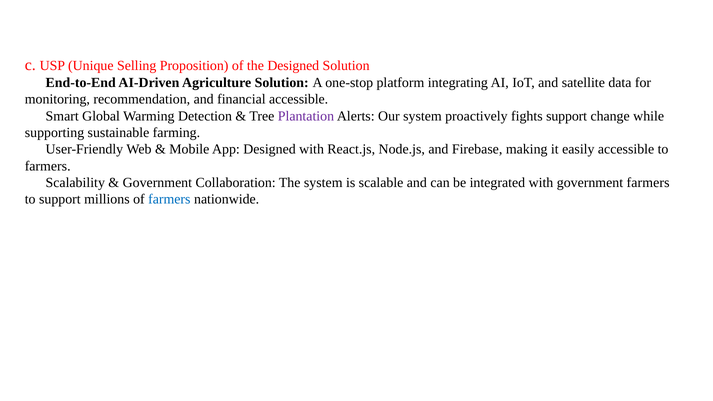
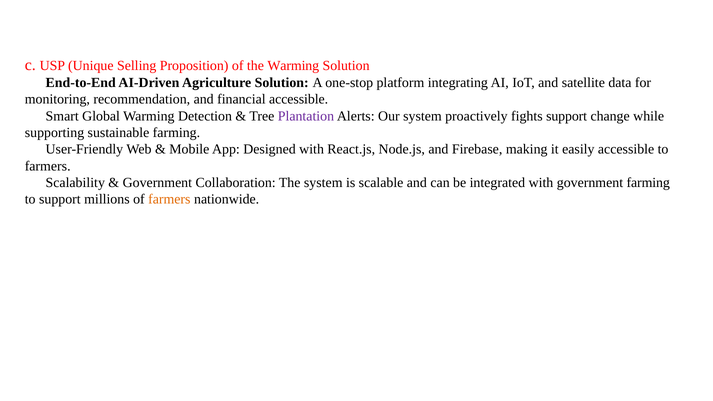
the Designed: Designed -> Warming (293, 66)
government farmers: farmers -> farming (648, 183)
farmers colour: blue -> orange (169, 199)
